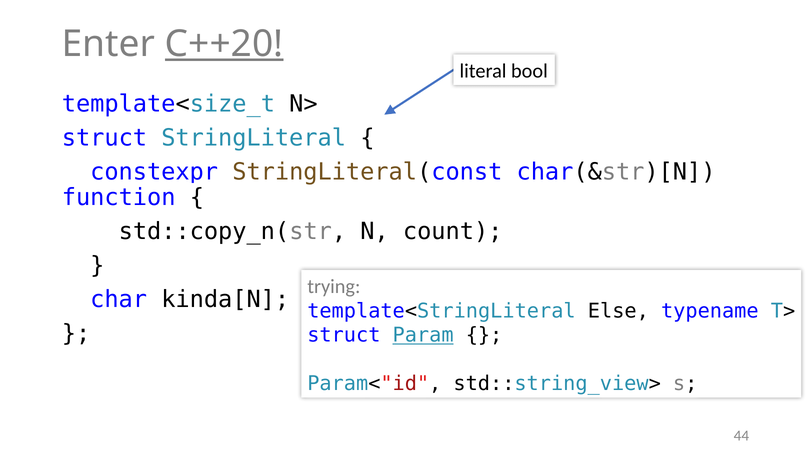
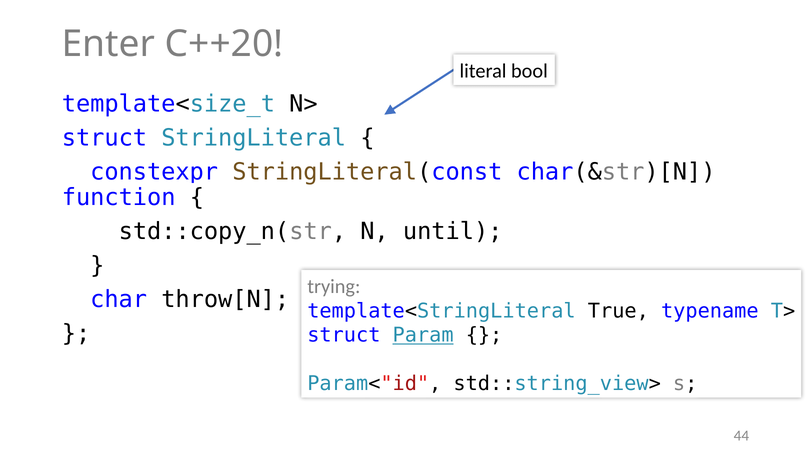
C++20 underline: present -> none (224, 44)
count: count -> until (453, 231)
kinda[N: kinda[N -> throw[N (225, 299)
Else: Else -> True (618, 311)
